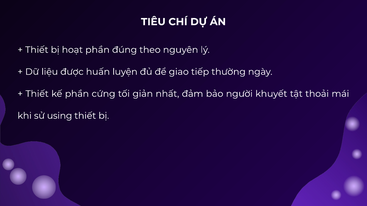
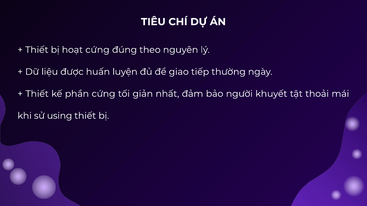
hoạt phần: phần -> cứng (97, 50)
